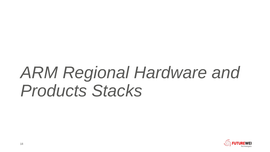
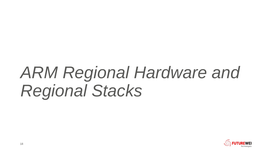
Products: Products -> Regional (54, 91)
